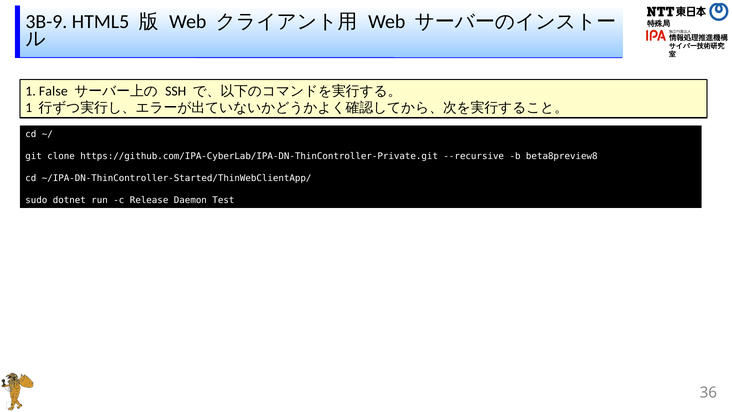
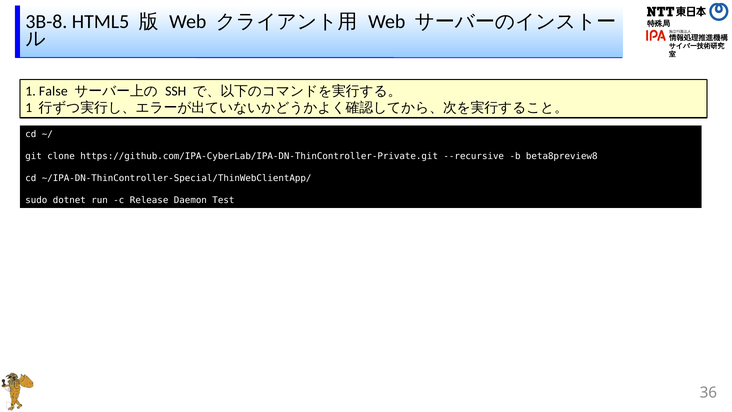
3B-9: 3B-9 -> 3B-8 (46, 22)
~/IPA-DN-ThinController-Started/ThinWebClientApp/: ~/IPA-DN-ThinController-Started/ThinWebClientApp/ -> ~/IPA-DN-ThinController-Special/ThinWebClientApp/ (177, 178)
